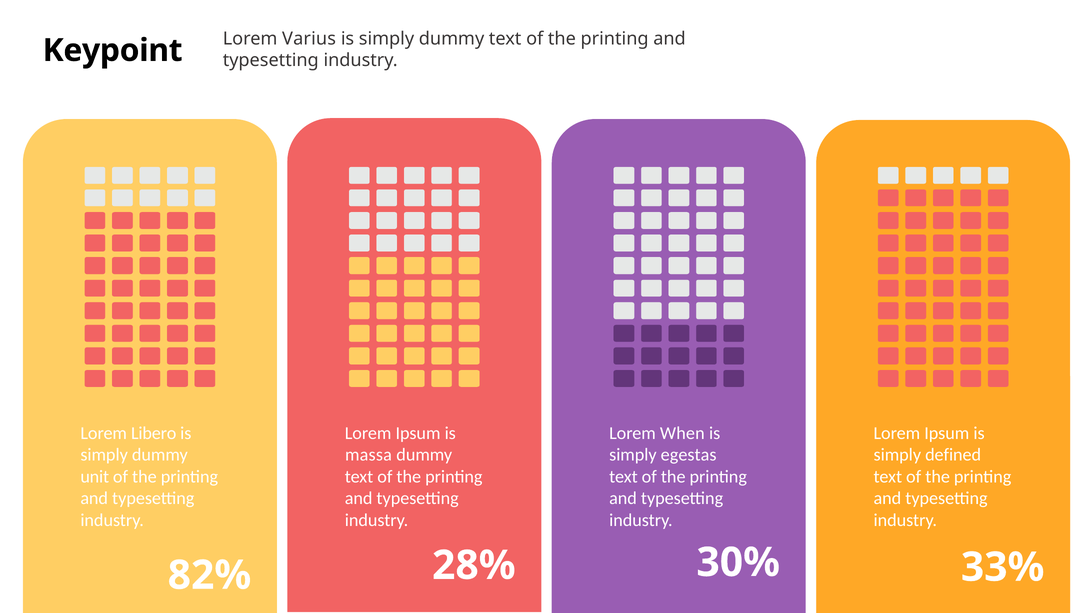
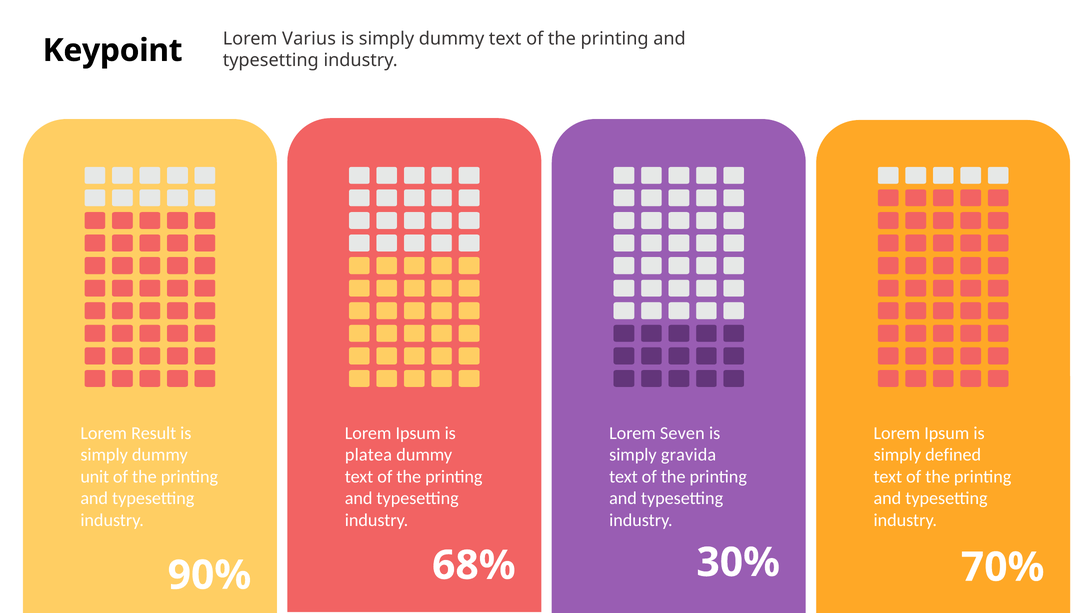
Libero: Libero -> Result (154, 433)
When: When -> Seven (682, 433)
massa: massa -> platea (368, 455)
egestas: egestas -> gravida (689, 455)
28%: 28% -> 68% (474, 566)
33%: 33% -> 70% (1003, 567)
82%: 82% -> 90% (209, 575)
